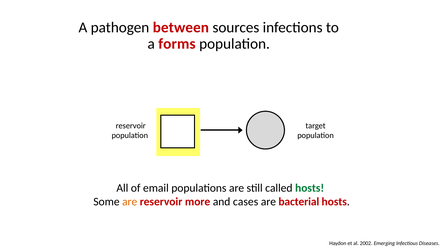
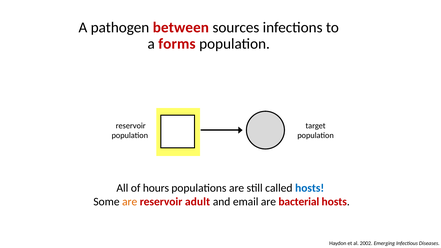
email: email -> hours (156, 188)
hosts colour: green -> blue (310, 188)
more: more -> adult (198, 202)
cases: cases -> email (246, 202)
